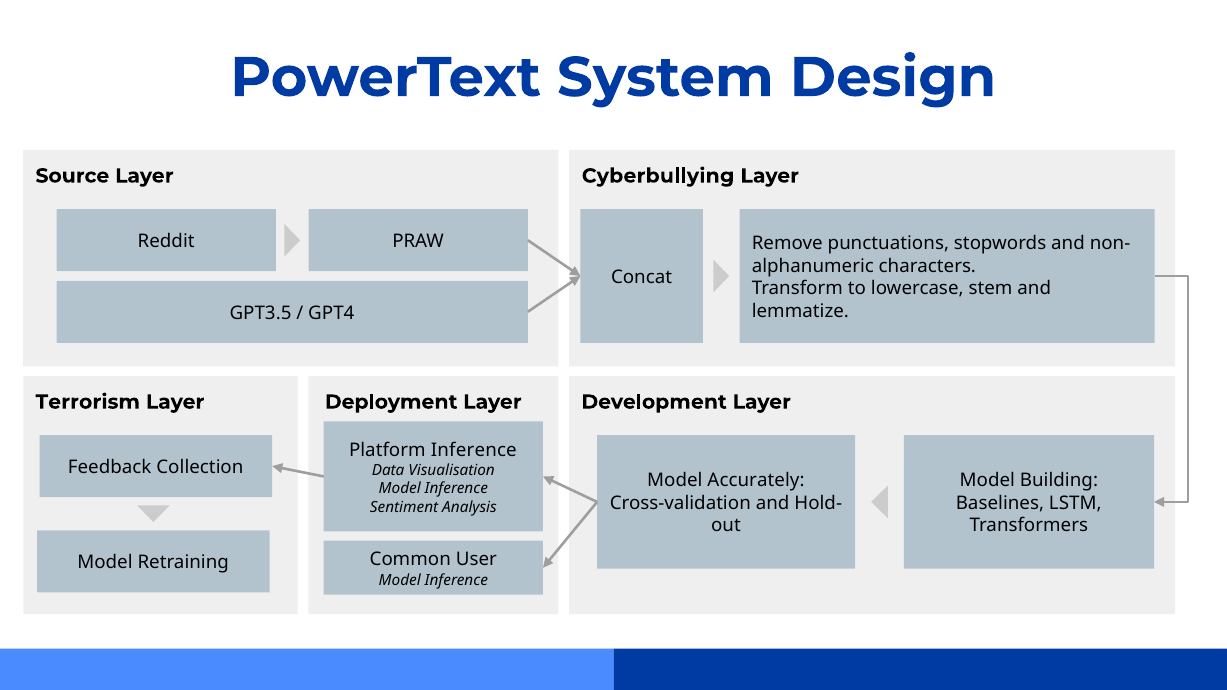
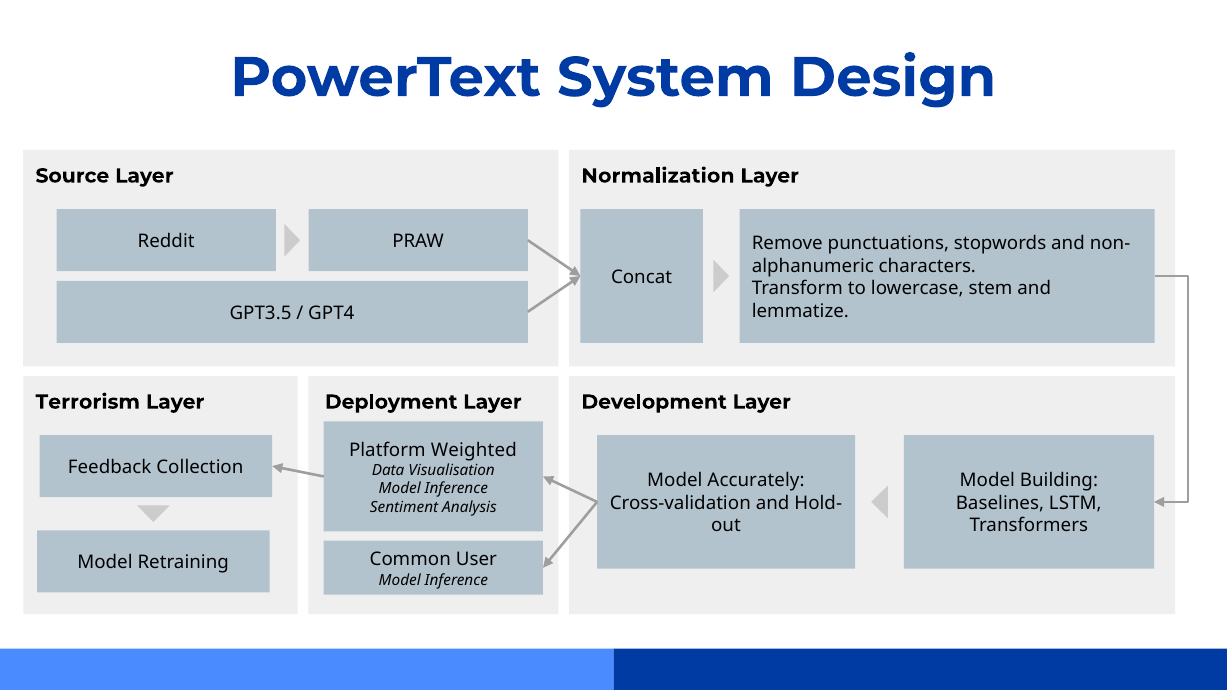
Cyberbullying: Cyberbullying -> Normalization (658, 176)
Platform Inference: Inference -> Weighted (474, 450)
